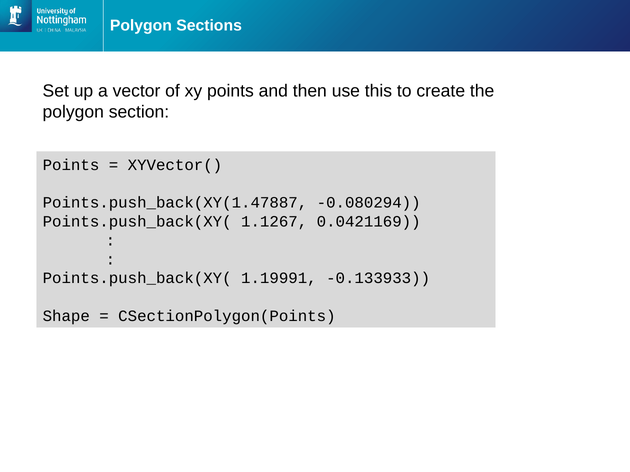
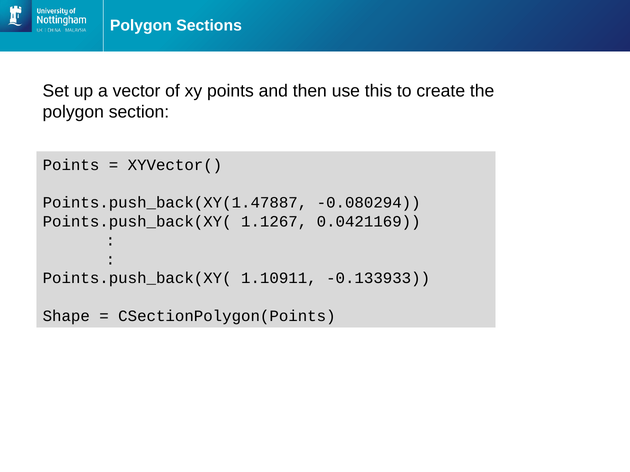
1.19991: 1.19991 -> 1.10911 (279, 279)
